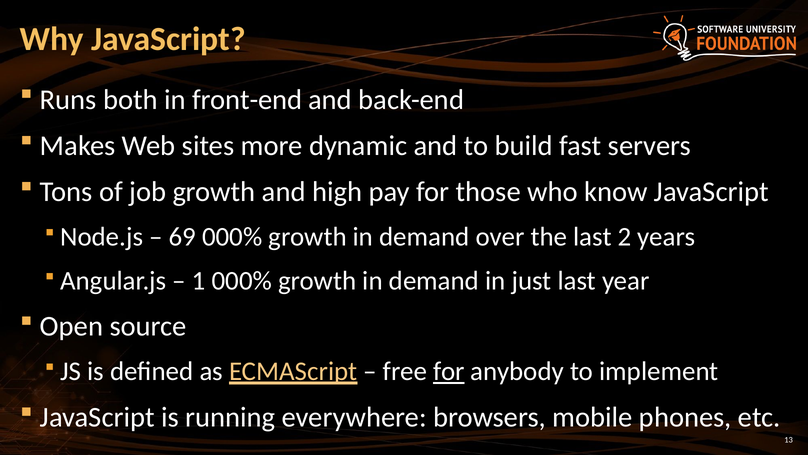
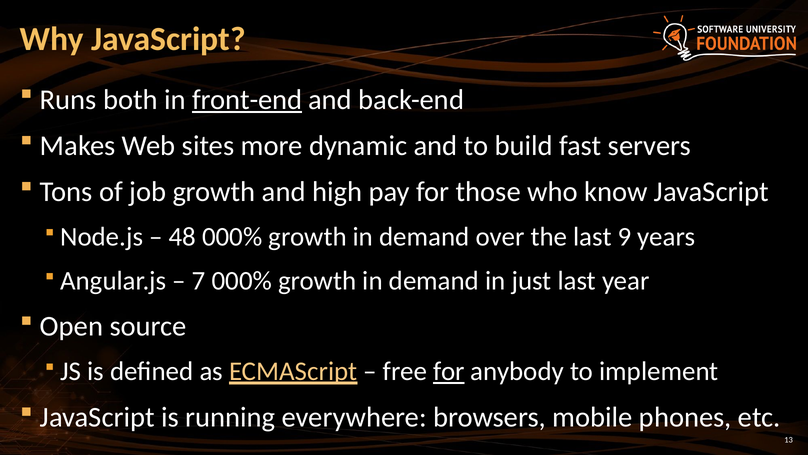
front-end underline: none -> present (247, 100)
69: 69 -> 48 (182, 237)
2: 2 -> 9 (625, 237)
1: 1 -> 7 (199, 281)
